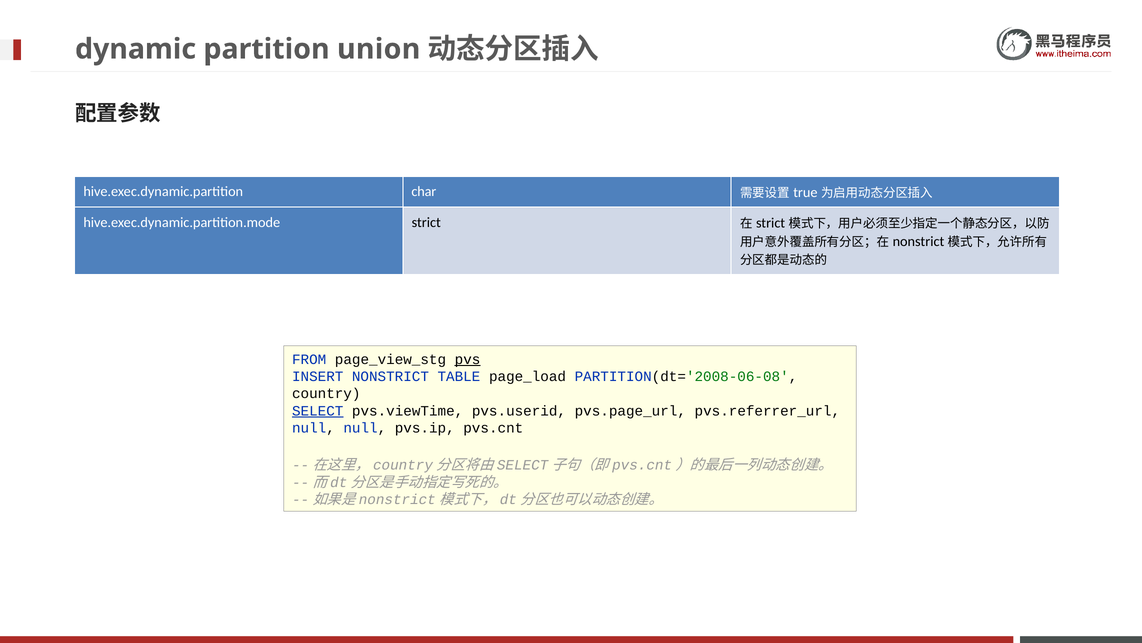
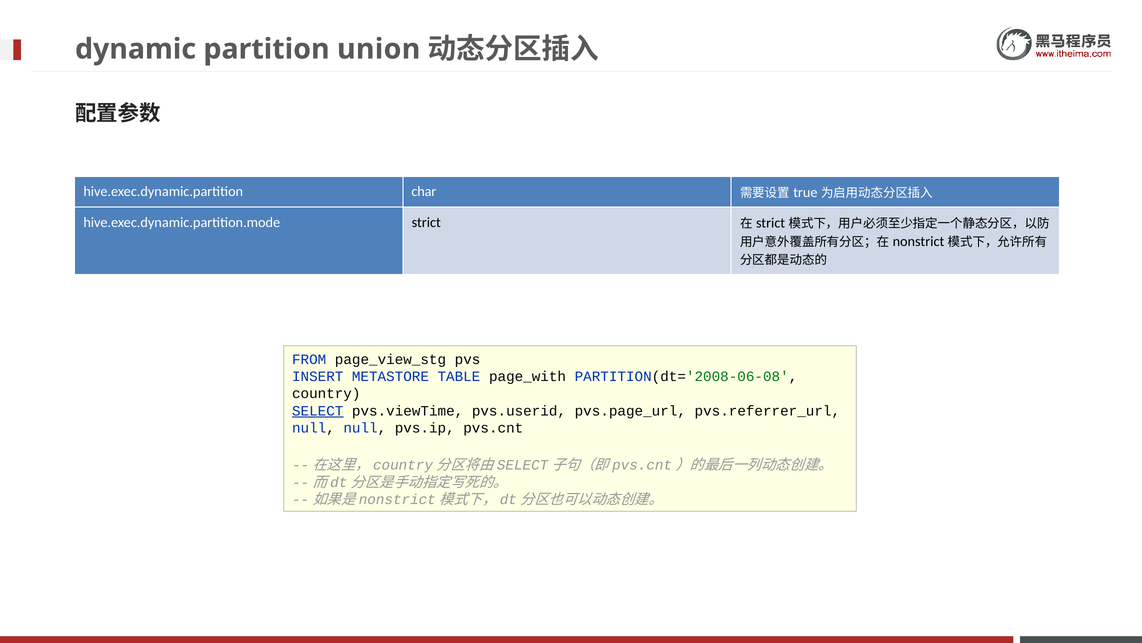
pvs underline: present -> none (468, 359)
NONSTRICT: NONSTRICT -> METASTORE (390, 376)
page_load: page_load -> page_with (528, 376)
